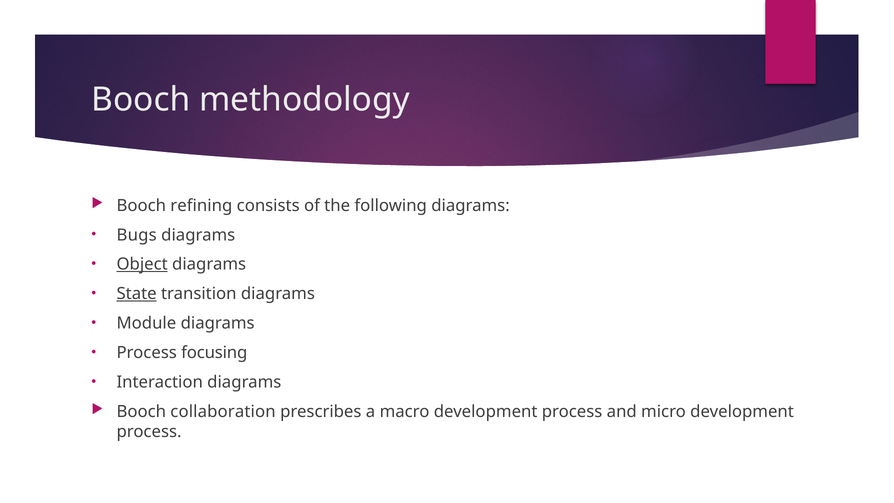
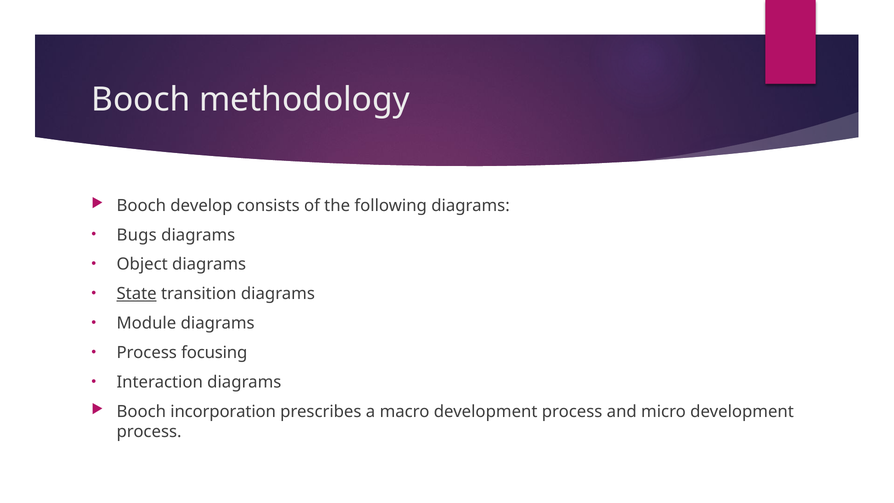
refining: refining -> develop (201, 205)
Object underline: present -> none (142, 264)
collaboration: collaboration -> incorporation (223, 412)
